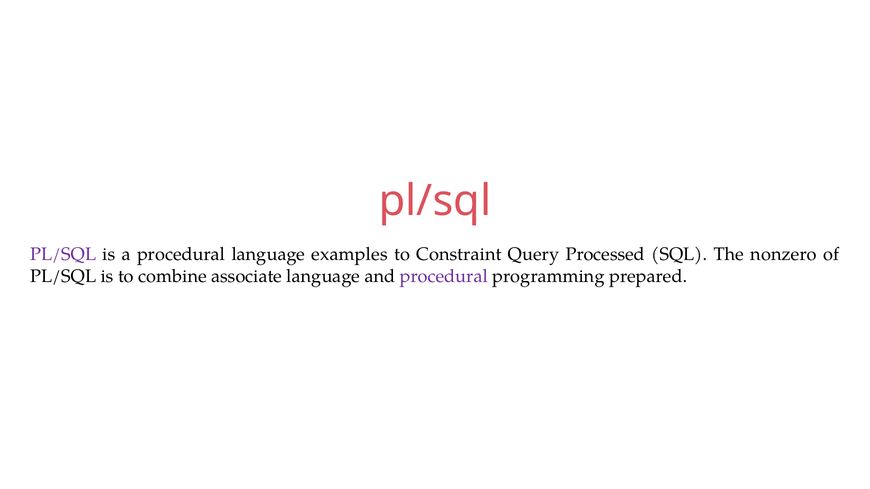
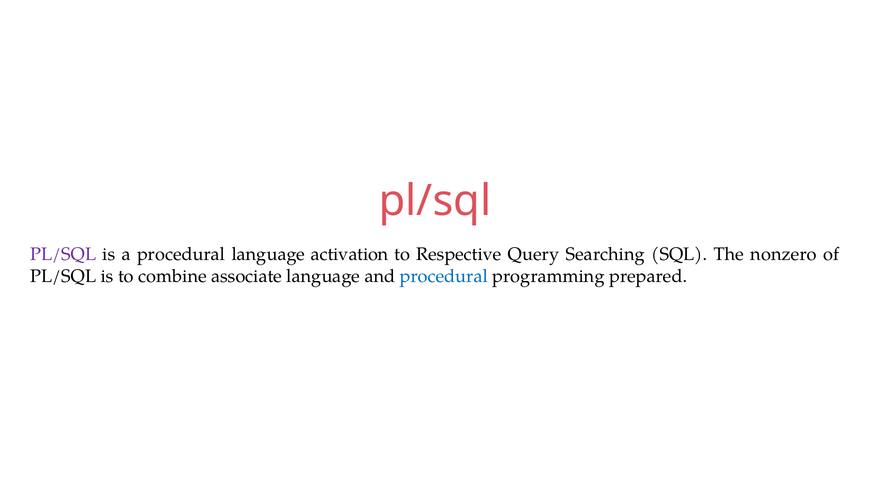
examples: examples -> activation (350, 255)
Constraint: Constraint -> Respective (459, 255)
Processed: Processed -> Searching (605, 255)
procedural colour: purple -> blue (444, 276)
